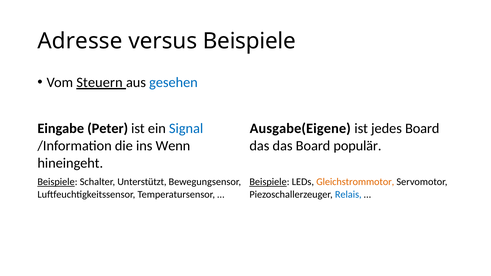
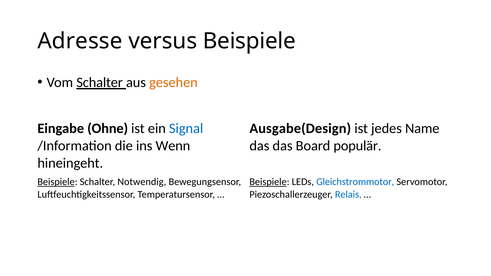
Vom Steuern: Steuern -> Schalter (100, 83)
gesehen colour: blue -> orange (173, 83)
Peter: Peter -> Ohne (108, 128)
Ausgabe(Eigene: Ausgabe(Eigene -> Ausgabe(Design (300, 128)
jedes Board: Board -> Name (422, 128)
Unterstützt: Unterstützt -> Notwendig (142, 182)
Gleichstrommotor colour: orange -> blue (355, 182)
